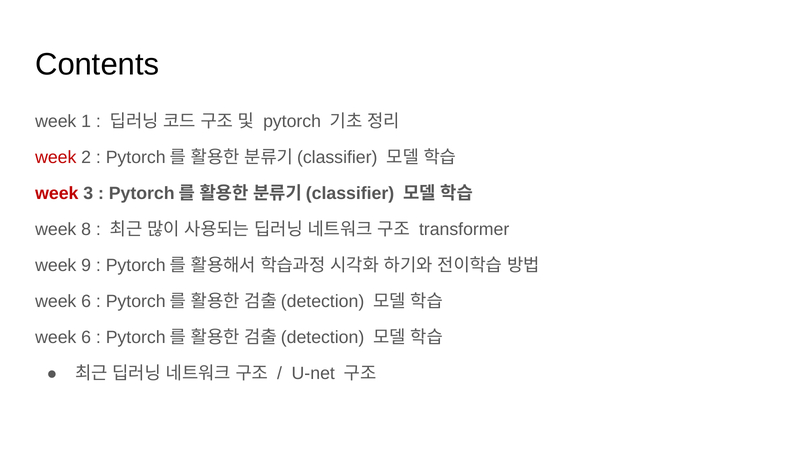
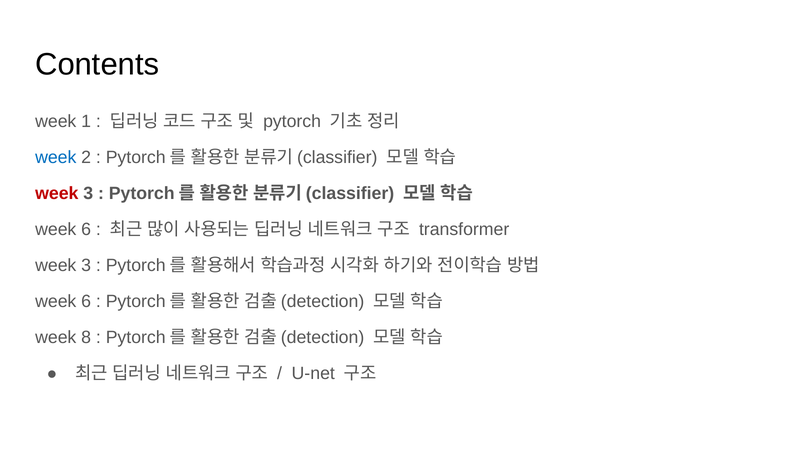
week colour: red -> blue (56, 158)
8: 8 -> 6 (86, 229)
9: 9 -> 3 (86, 265)
6: 6 -> 8 (86, 337)
